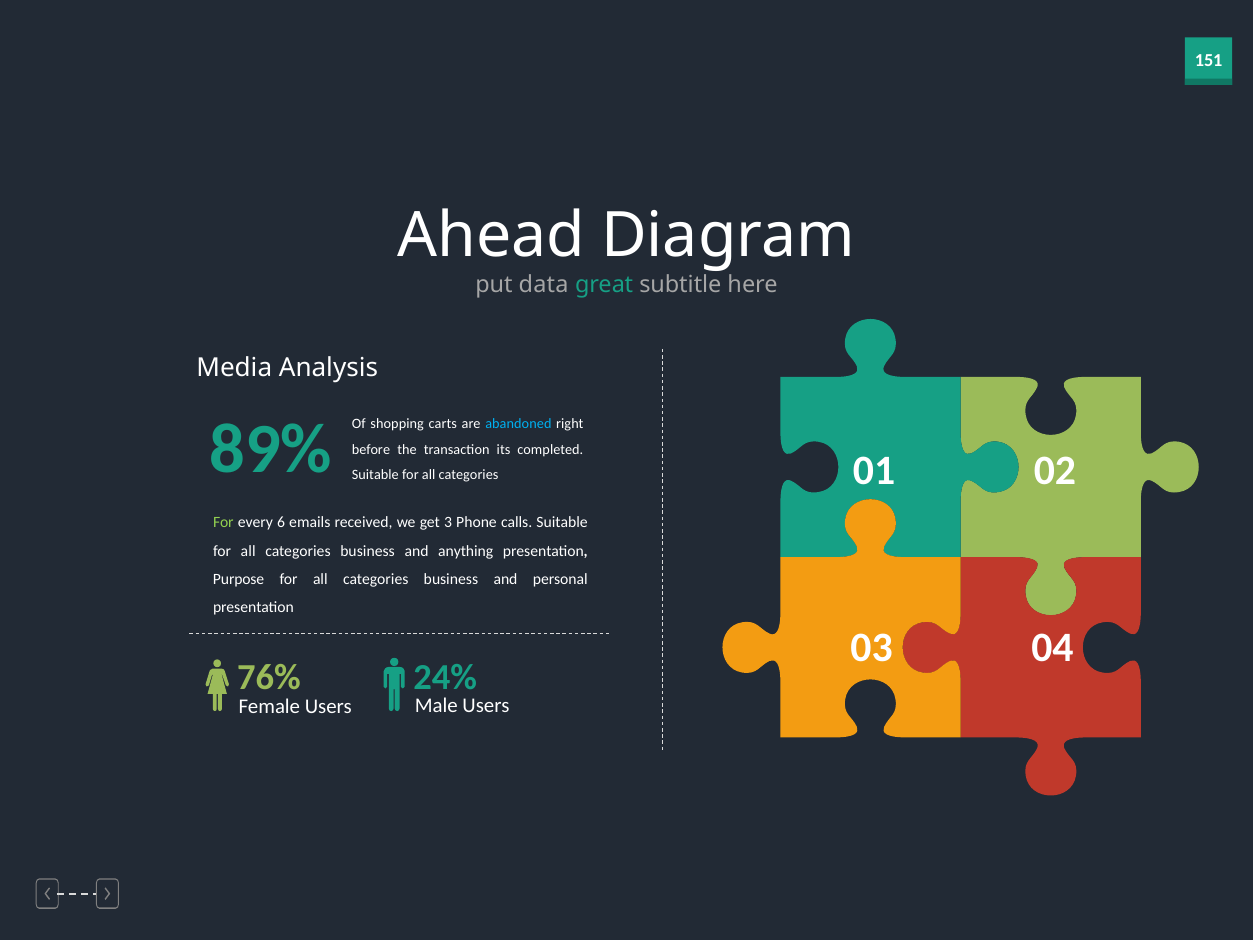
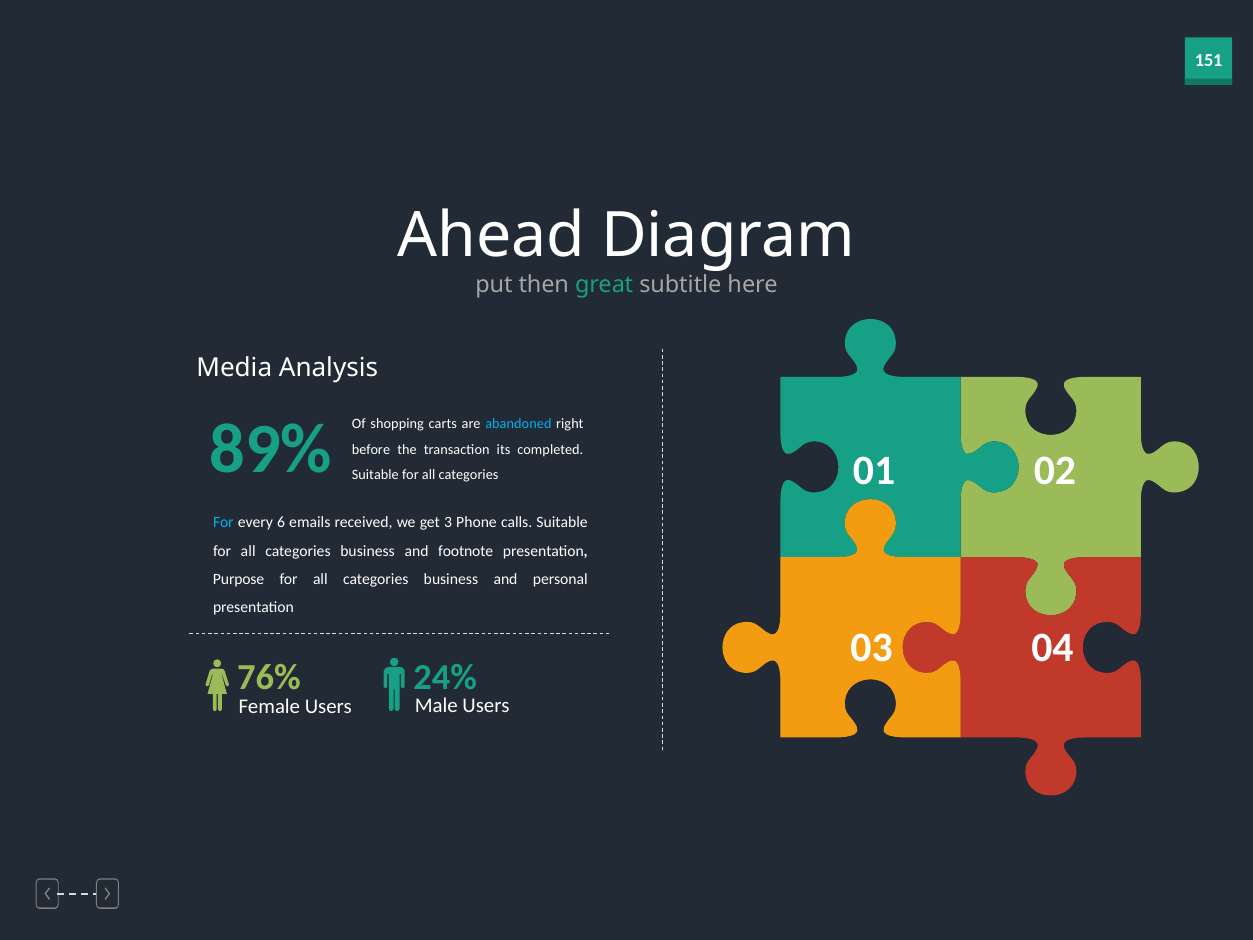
data: data -> then (544, 285)
For colour: light green -> light blue (223, 522)
anything: anything -> footnote (466, 551)
